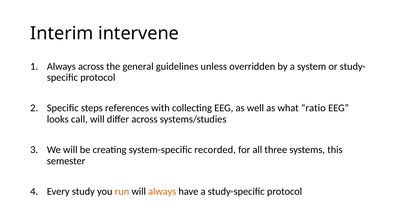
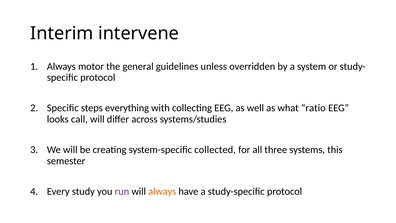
Always across: across -> motor (91, 66)
references: references -> everything (127, 108)
recorded: recorded -> collected (215, 150)
run colour: orange -> purple (122, 191)
